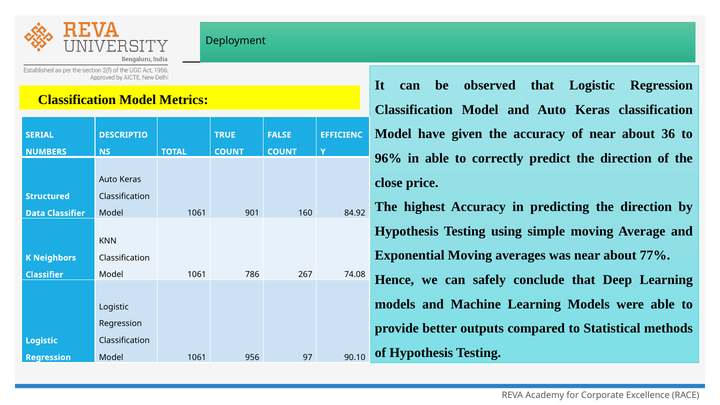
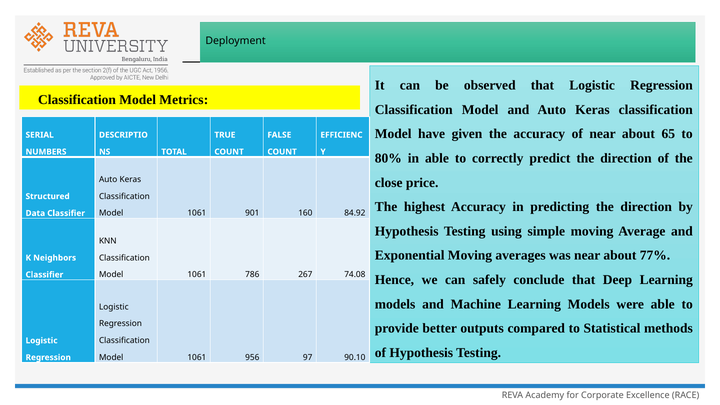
36: 36 -> 65 (668, 134)
96%: 96% -> 80% (388, 158)
